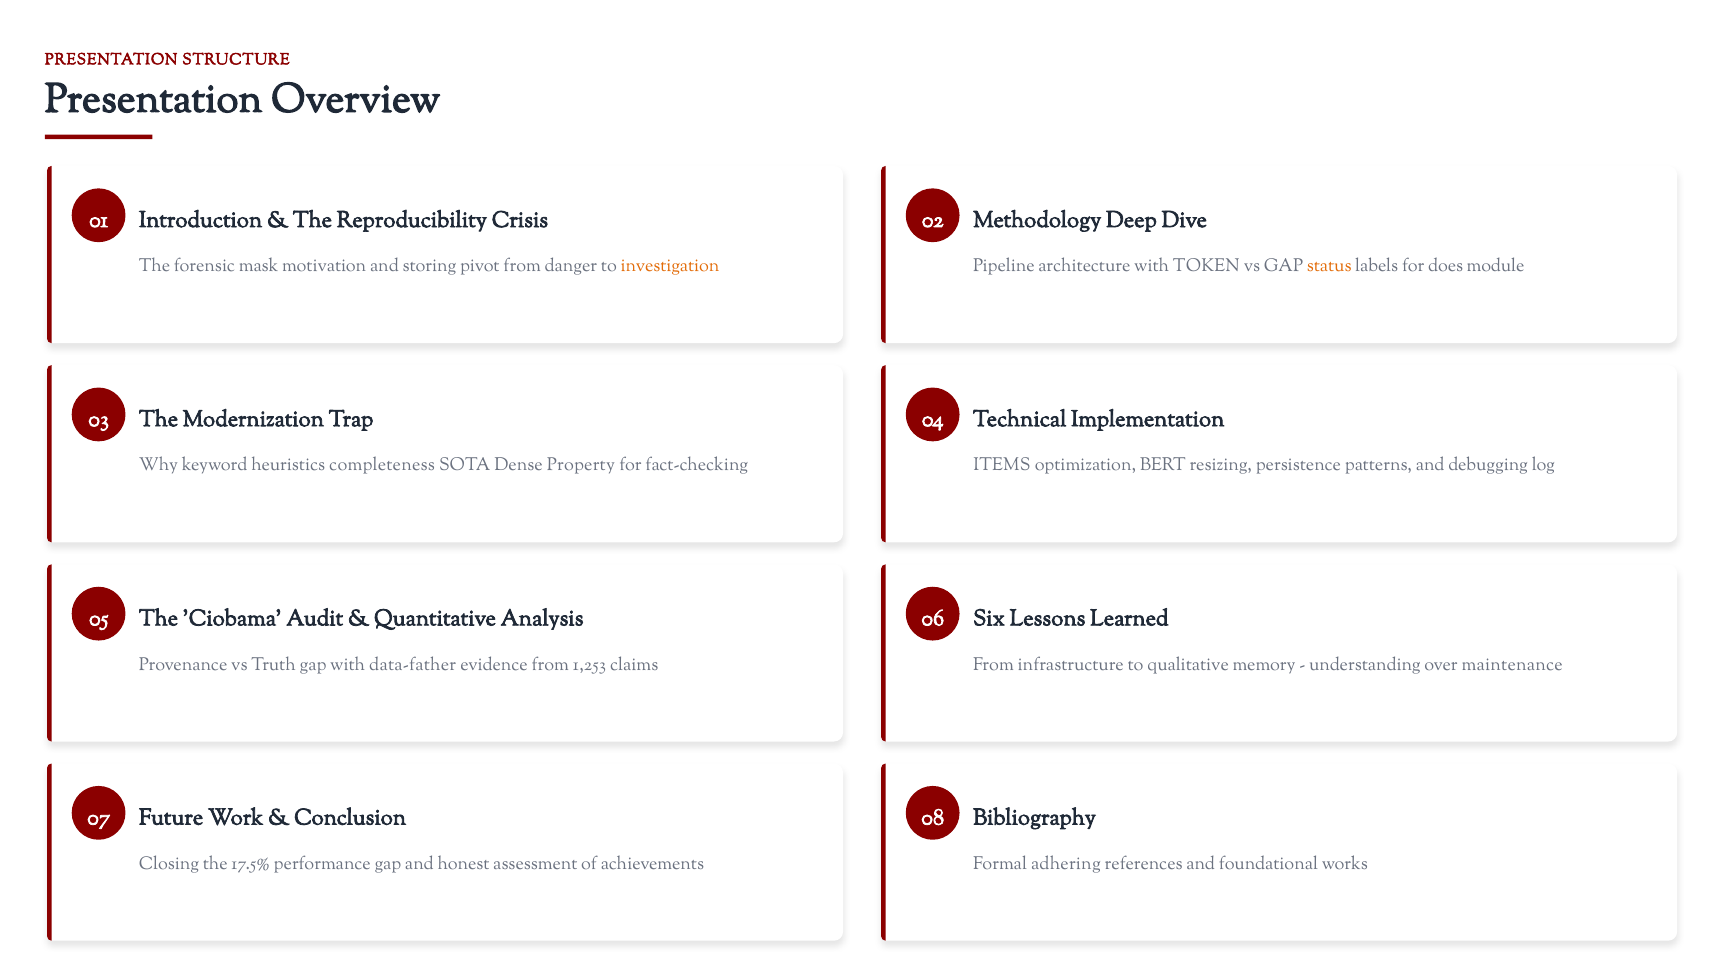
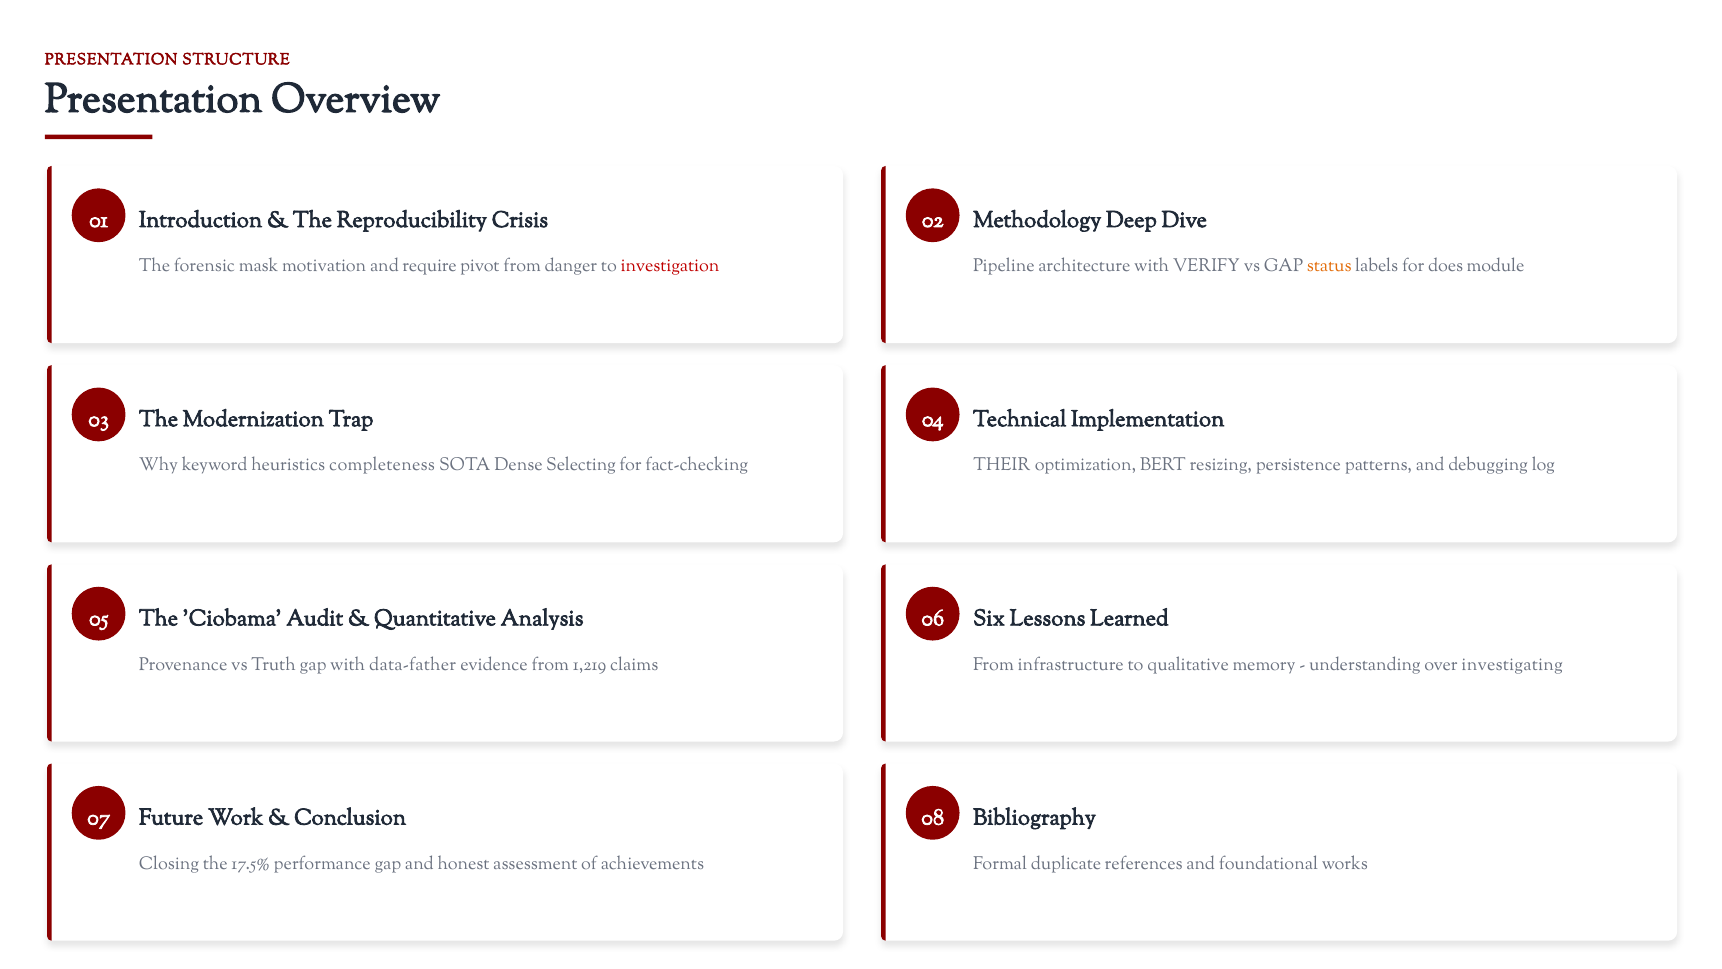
storing: storing -> require (430, 266)
investigation colour: orange -> red (670, 266)
TOKEN: TOKEN -> VERIFY (1206, 266)
Property: Property -> Selecting (581, 465)
ITEMS: ITEMS -> THEIR (1002, 465)
1,253: 1,253 -> 1,219 (590, 664)
maintenance: maintenance -> investigating (1512, 664)
adhering: adhering -> duplicate (1066, 863)
